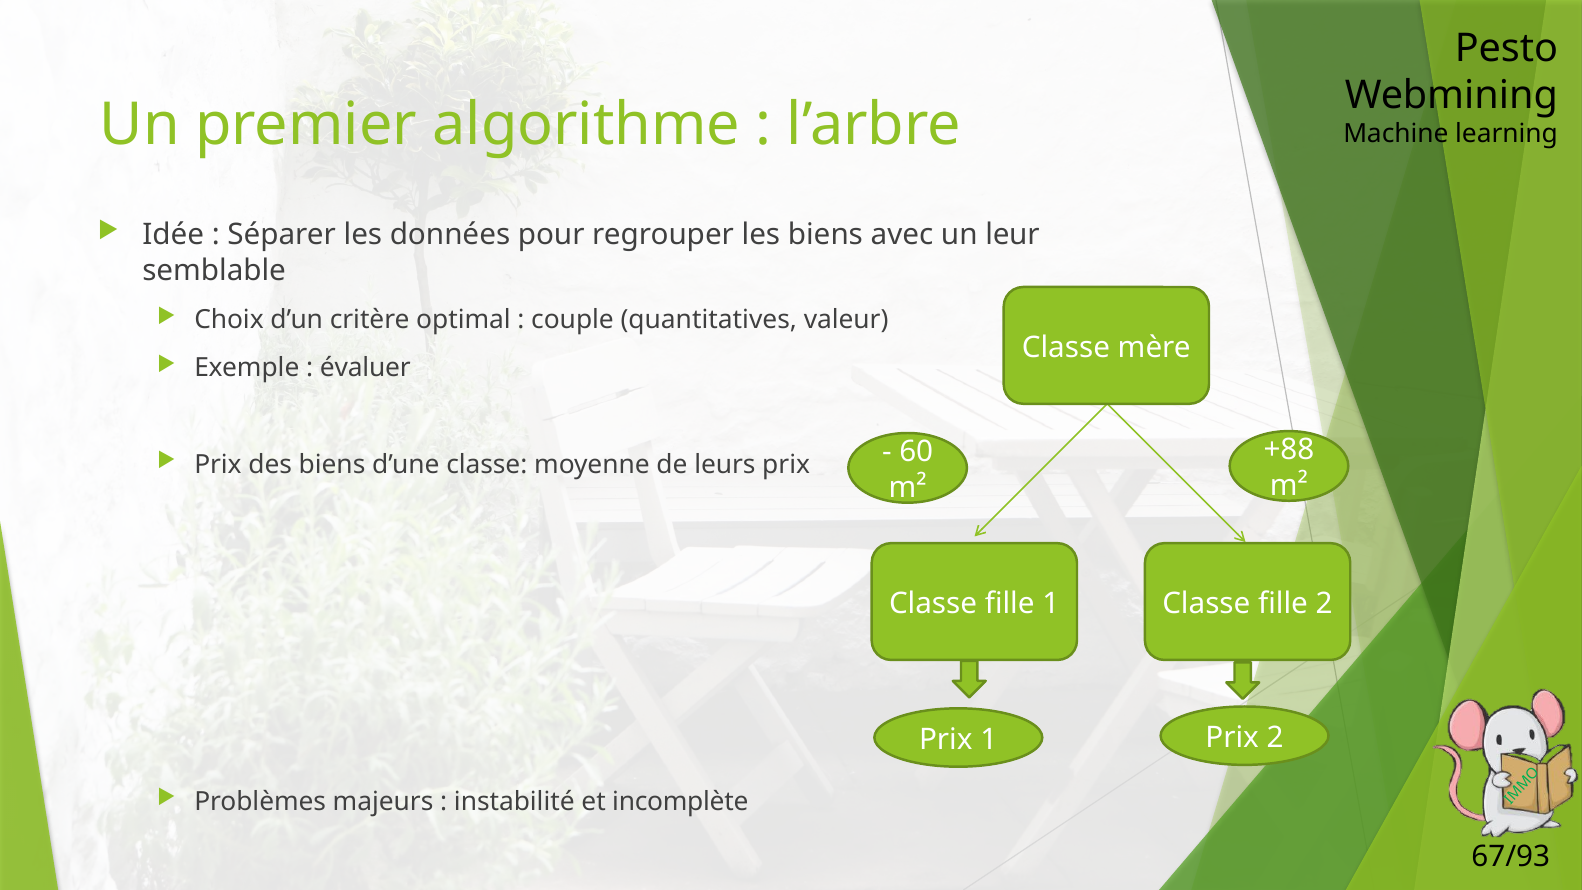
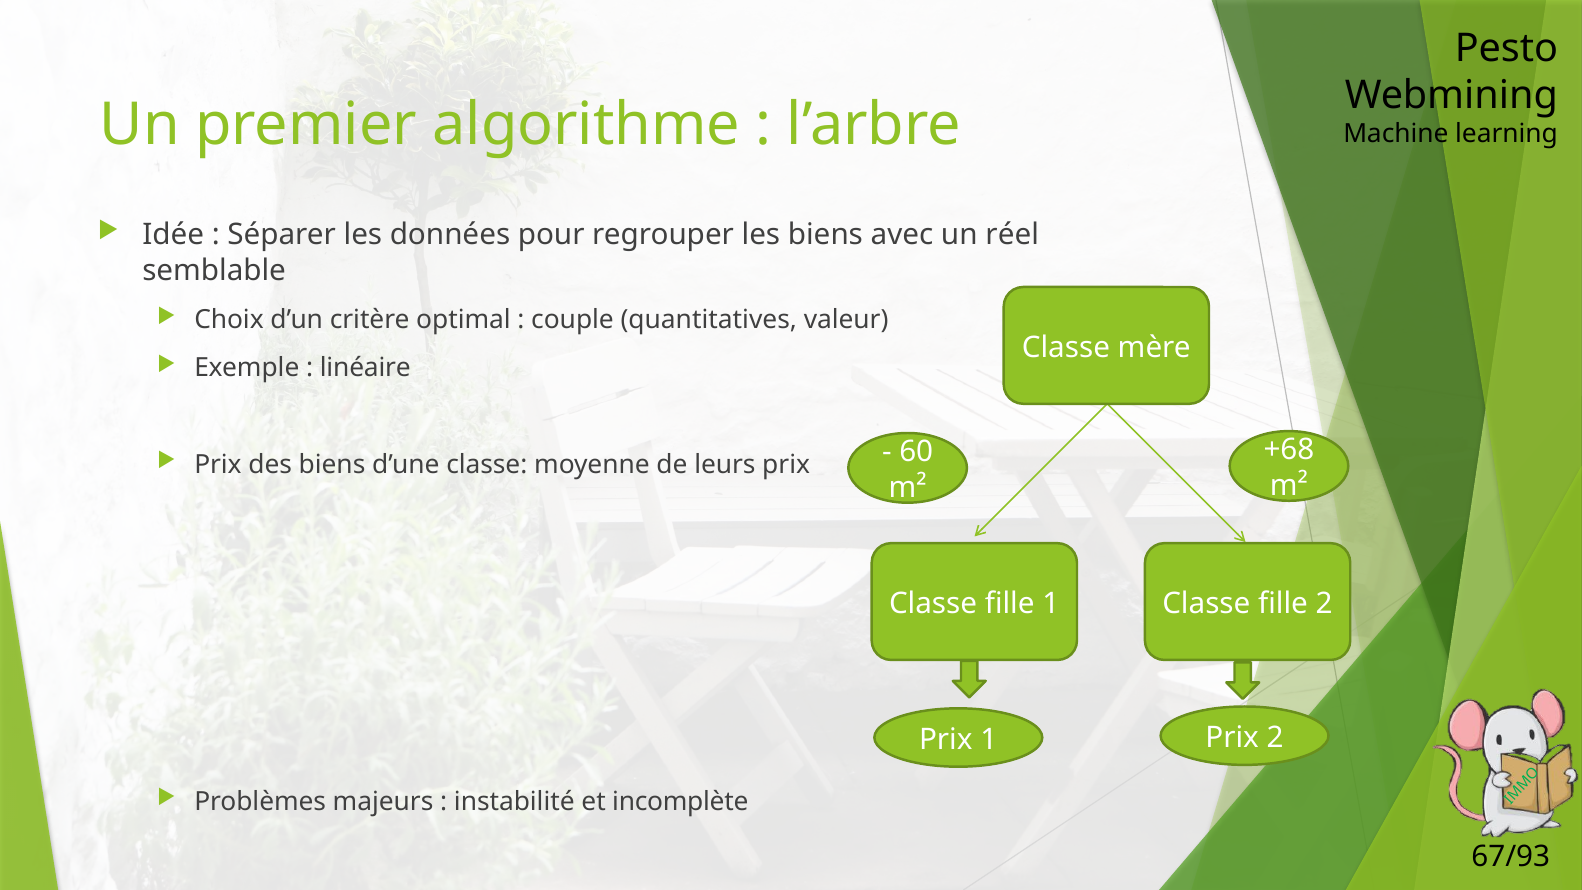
leur: leur -> réel (1012, 235)
évaluer: évaluer -> linéaire (365, 368)
+88: +88 -> +68 (1289, 450)
